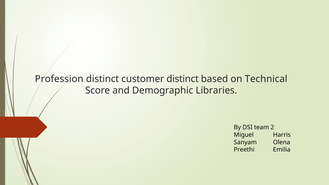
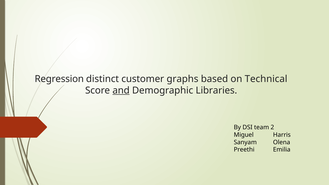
Profession: Profession -> Regression (59, 79)
customer distinct: distinct -> graphs (183, 79)
and underline: none -> present (121, 90)
